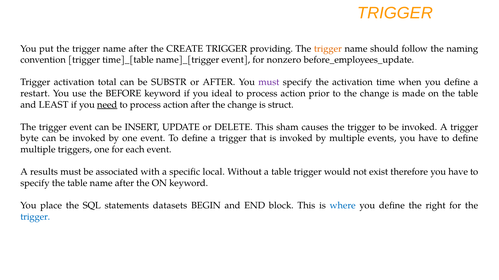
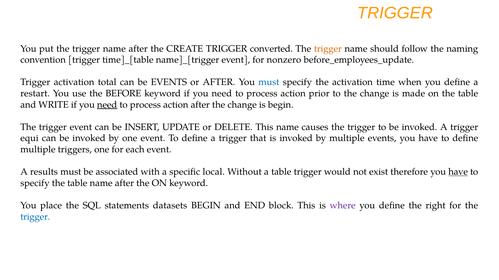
providing: providing -> converted (271, 49)
be SUBSTR: SUBSTR -> EVENTS (169, 82)
must colour: purple -> blue (269, 82)
keyword if you ideal: ideal -> need (222, 94)
LEAST: LEAST -> WRITE (54, 105)
is struct: struct -> begin (281, 105)
This sham: sham -> name (287, 127)
byte: byte -> equi (29, 139)
have underline: none -> present (458, 172)
where colour: blue -> purple (343, 206)
